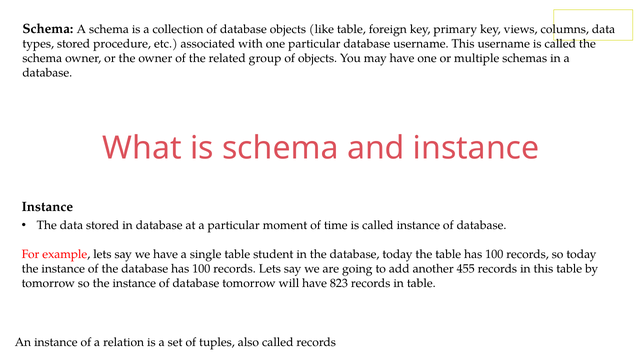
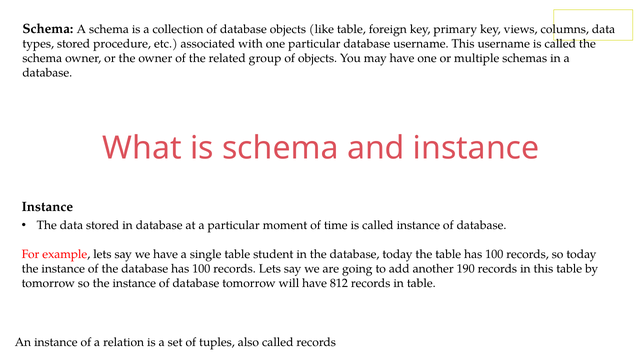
455: 455 -> 190 (466, 269)
823: 823 -> 812 (339, 283)
